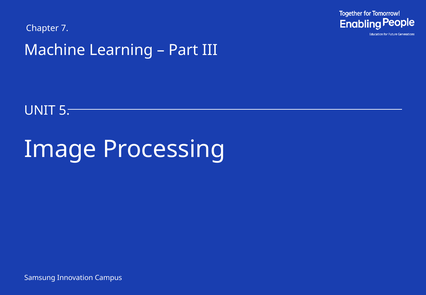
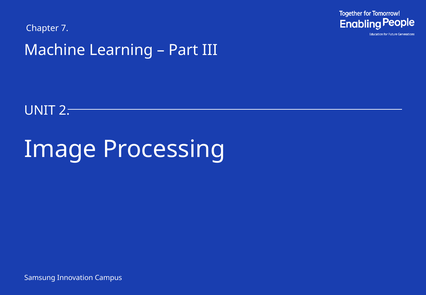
5: 5 -> 2 (64, 110)
